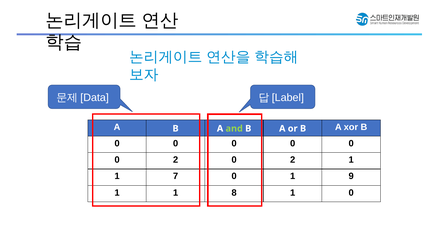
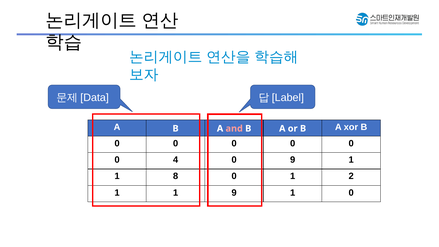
and colour: light green -> pink (234, 129)
2: 2 -> 4 (176, 160)
2: 2 -> 9 (293, 160)
7: 7 -> 8 (176, 176)
9: 9 -> 2 (351, 176)
1 8: 8 -> 9 (234, 193)
